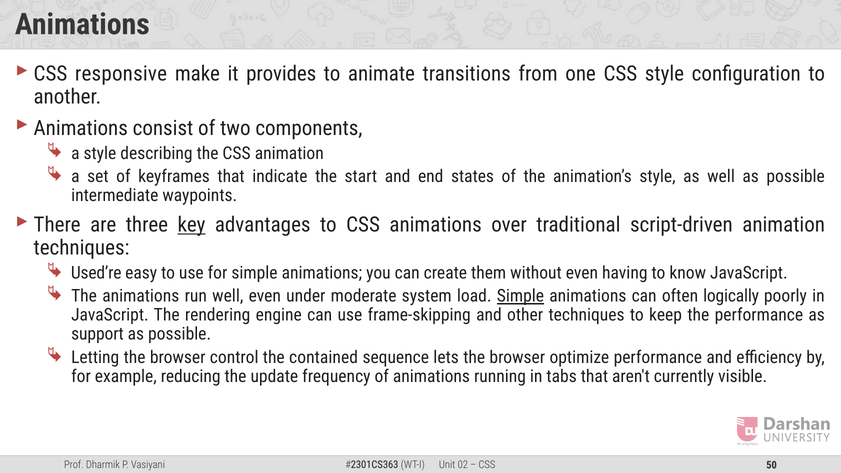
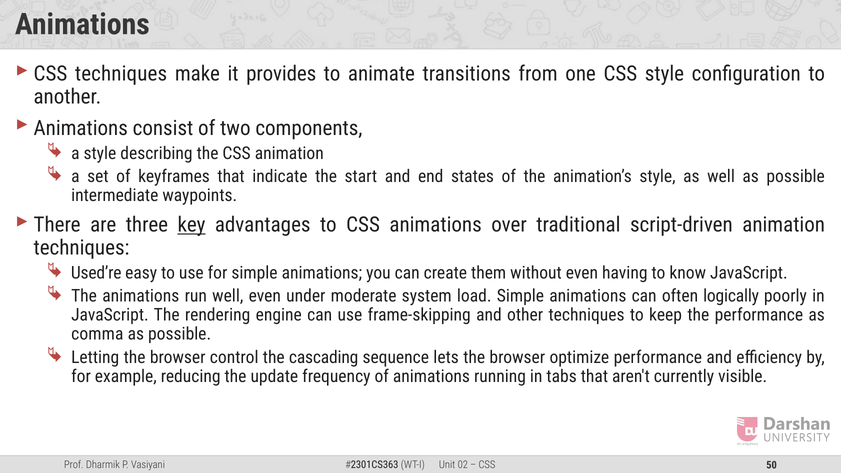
CSS responsive: responsive -> techniques (121, 74)
Simple underline: present -> none (520, 296)
support: support -> comma (97, 334)
contained: contained -> cascading (324, 357)
